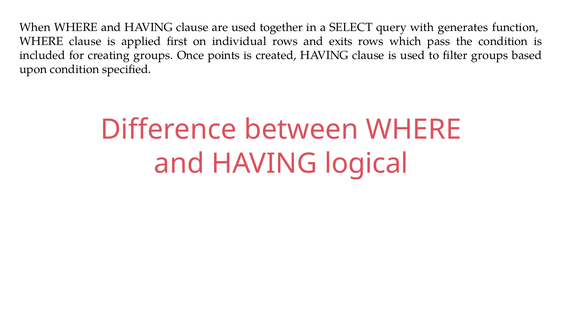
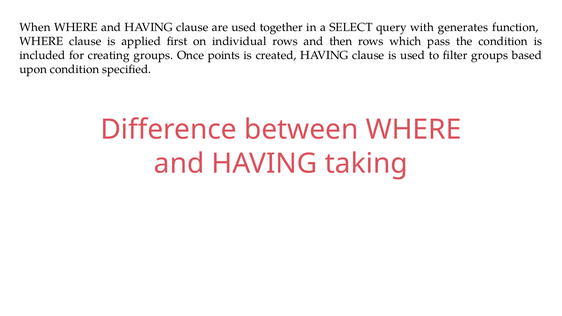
exits: exits -> then (341, 41)
logical: logical -> taking (366, 163)
